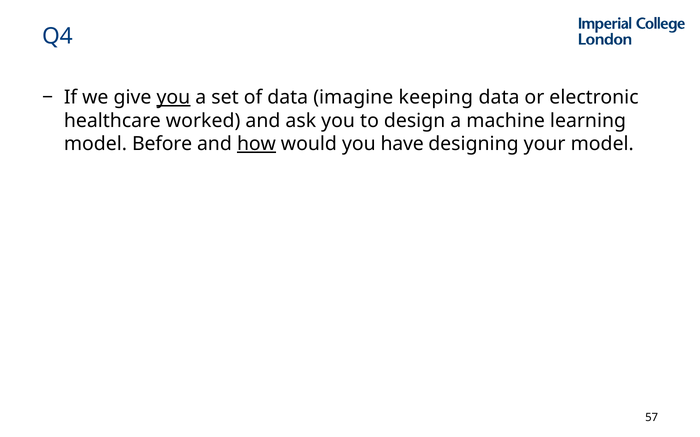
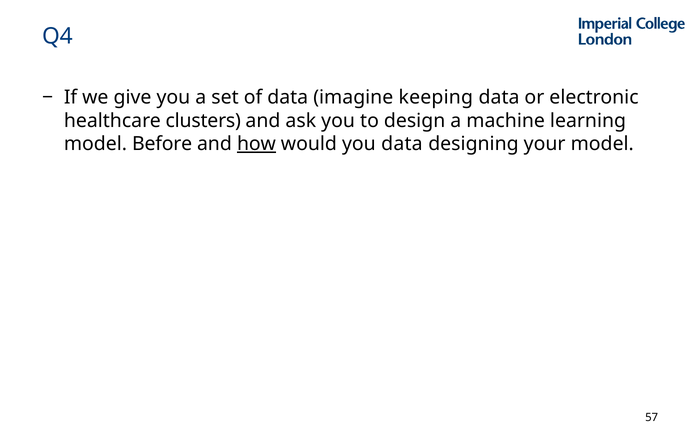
you underline: present -> none (173, 97)
worked: worked -> clusters (203, 121)
you have: have -> data (402, 144)
